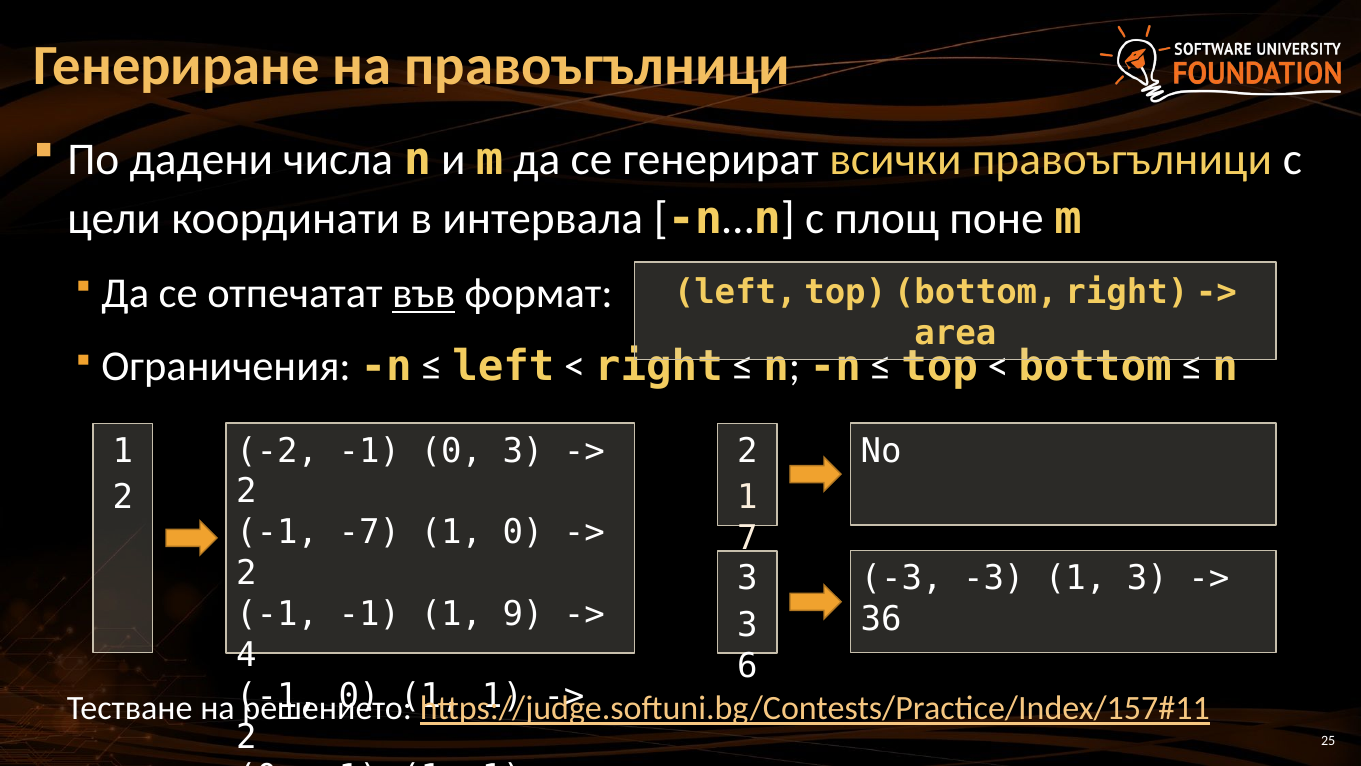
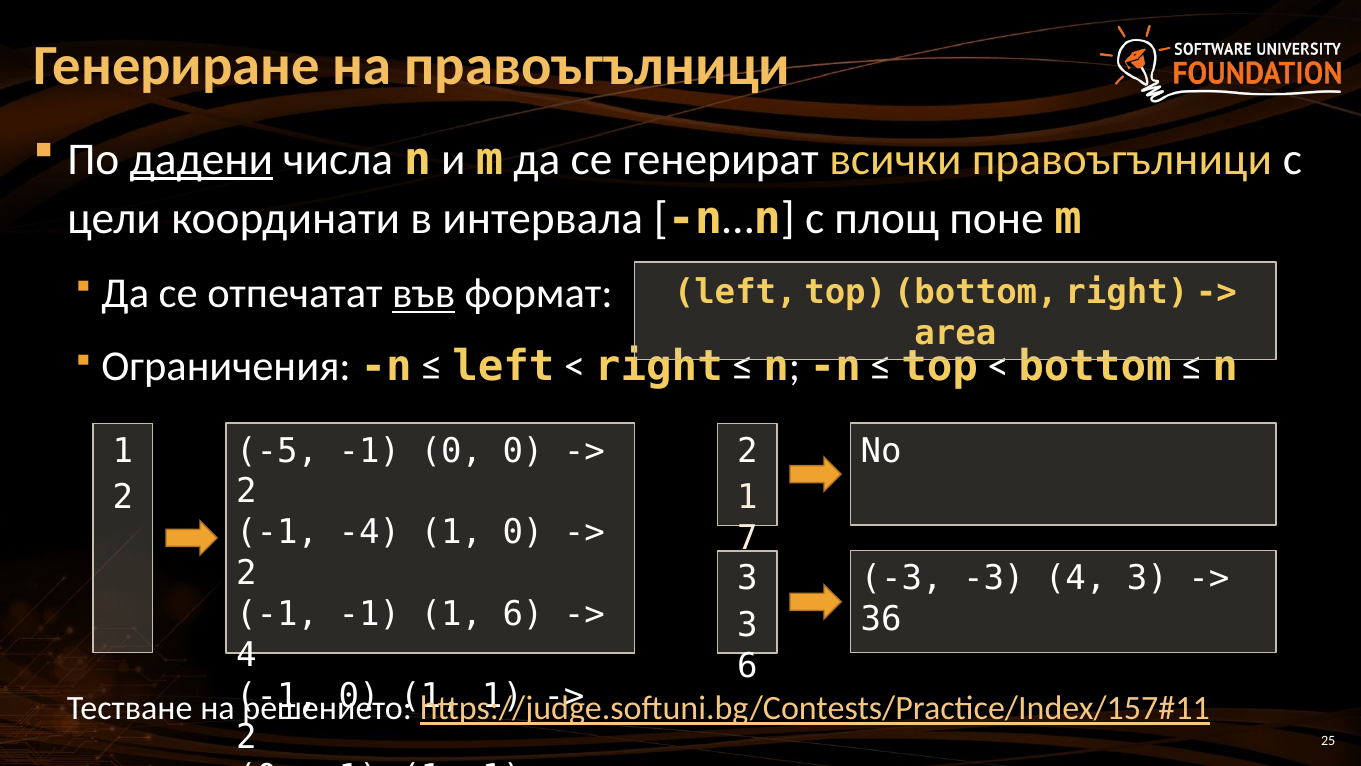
дадени underline: none -> present (201, 159)
-2: -2 -> -5 (277, 451)
0 3: 3 -> 0 (523, 451)
-7: -7 -> -4 (369, 532)
-3 1: 1 -> 4 (1076, 578)
1 9: 9 -> 6 (523, 614)
